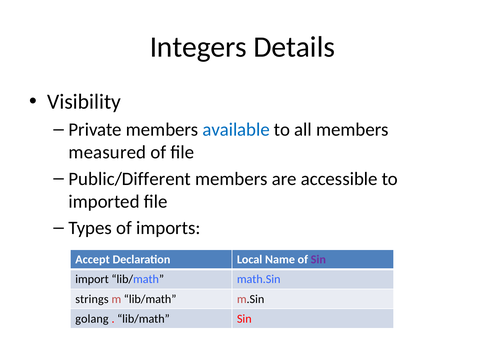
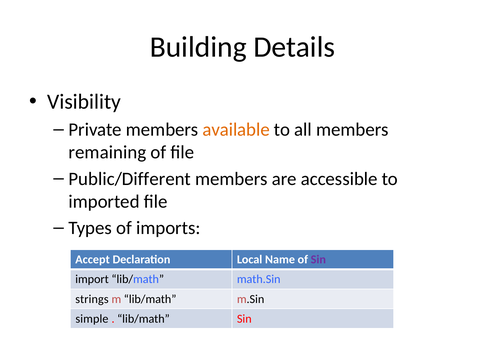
Integers: Integers -> Building (198, 47)
available colour: blue -> orange (236, 130)
measured: measured -> remaining (107, 152)
golang: golang -> simple (92, 318)
